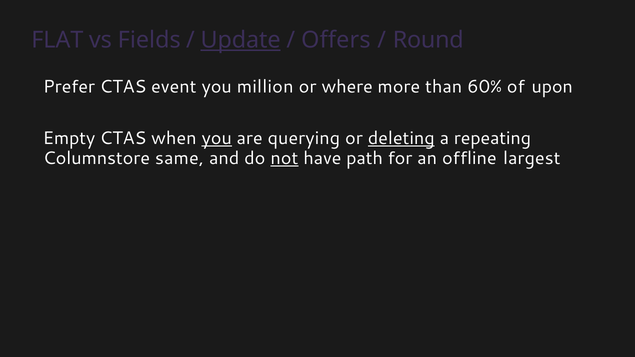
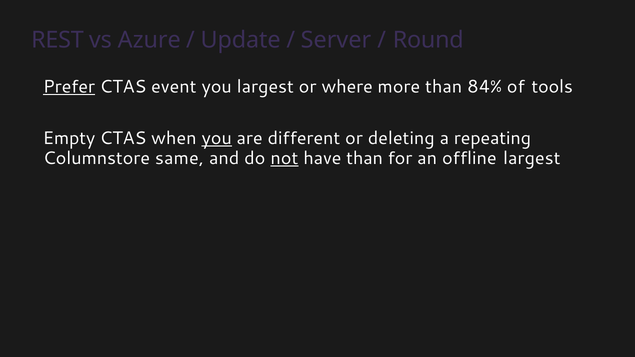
FLAT: FLAT -> REST (57, 40)
Fields: Fields -> Azure (149, 40)
Update underline: present -> none (241, 40)
Offers: Offers -> Server (336, 40)
Prefer underline: none -> present (69, 87)
you million: million -> largest (265, 87)
60%: 60% -> 84% (485, 87)
upon: upon -> tools (552, 87)
querying: querying -> different (304, 138)
deleting underline: present -> none (401, 138)
have path: path -> than (365, 158)
